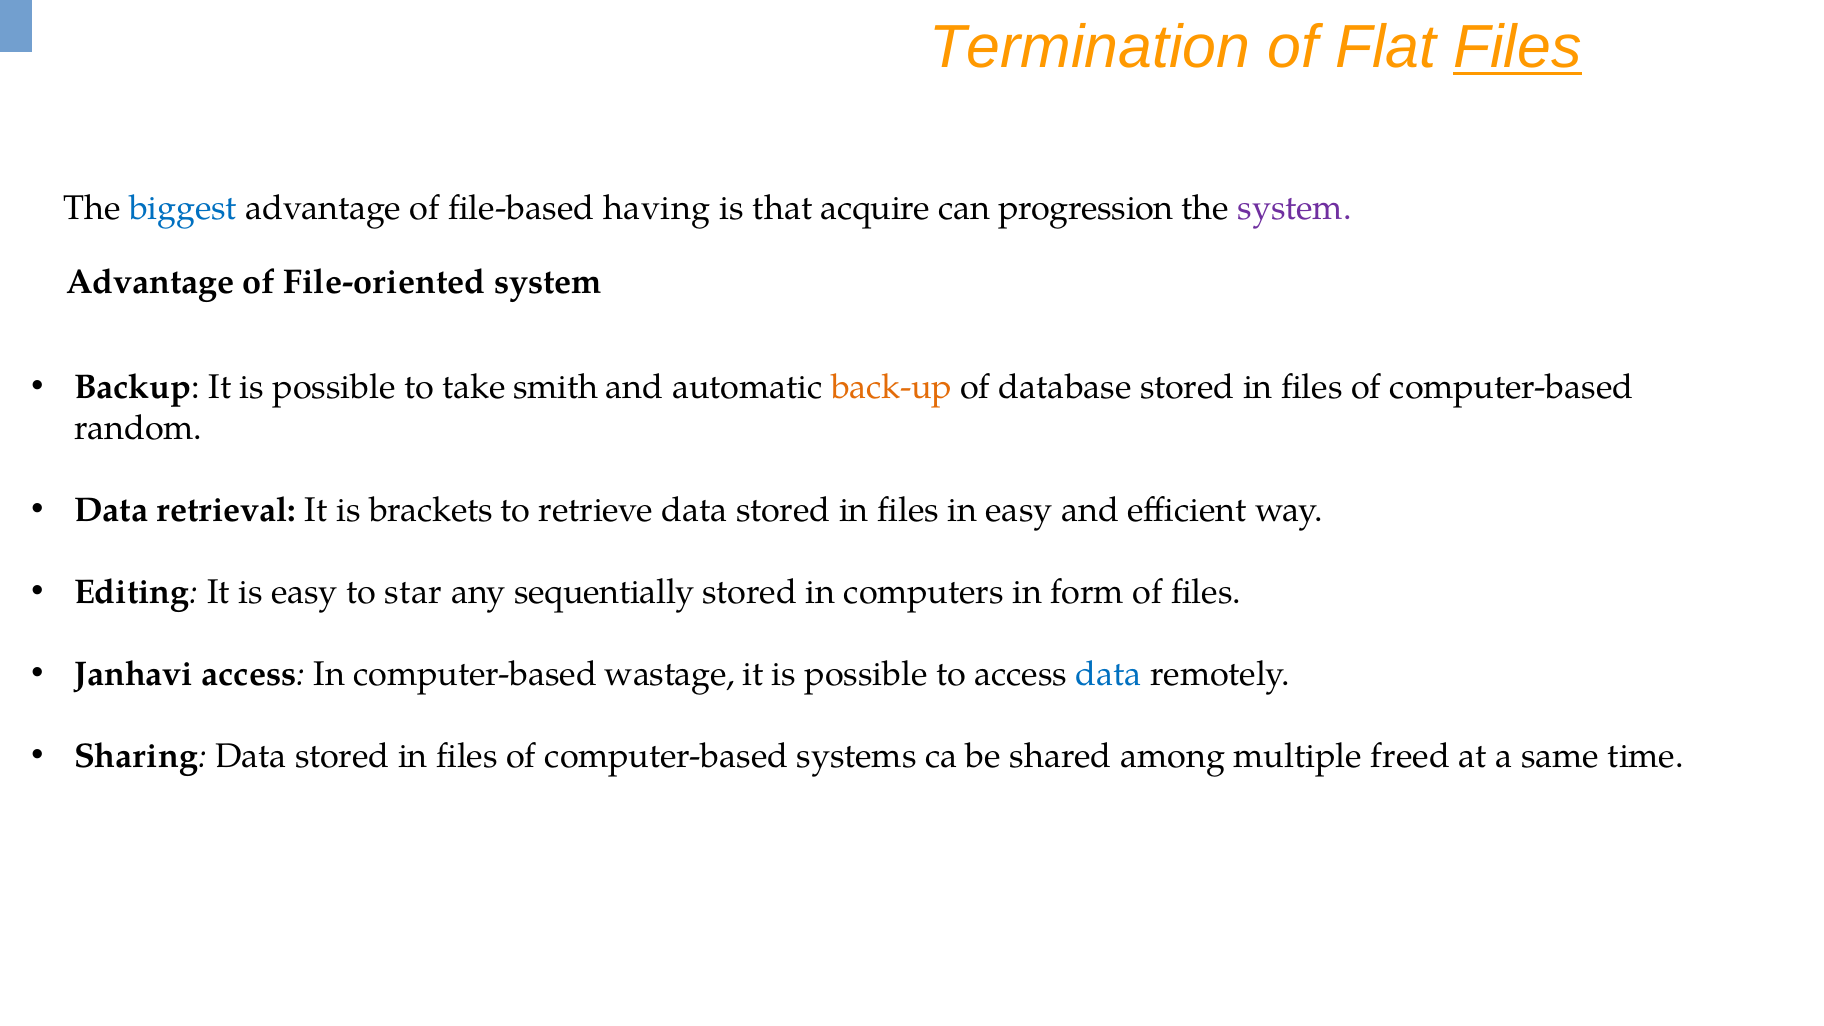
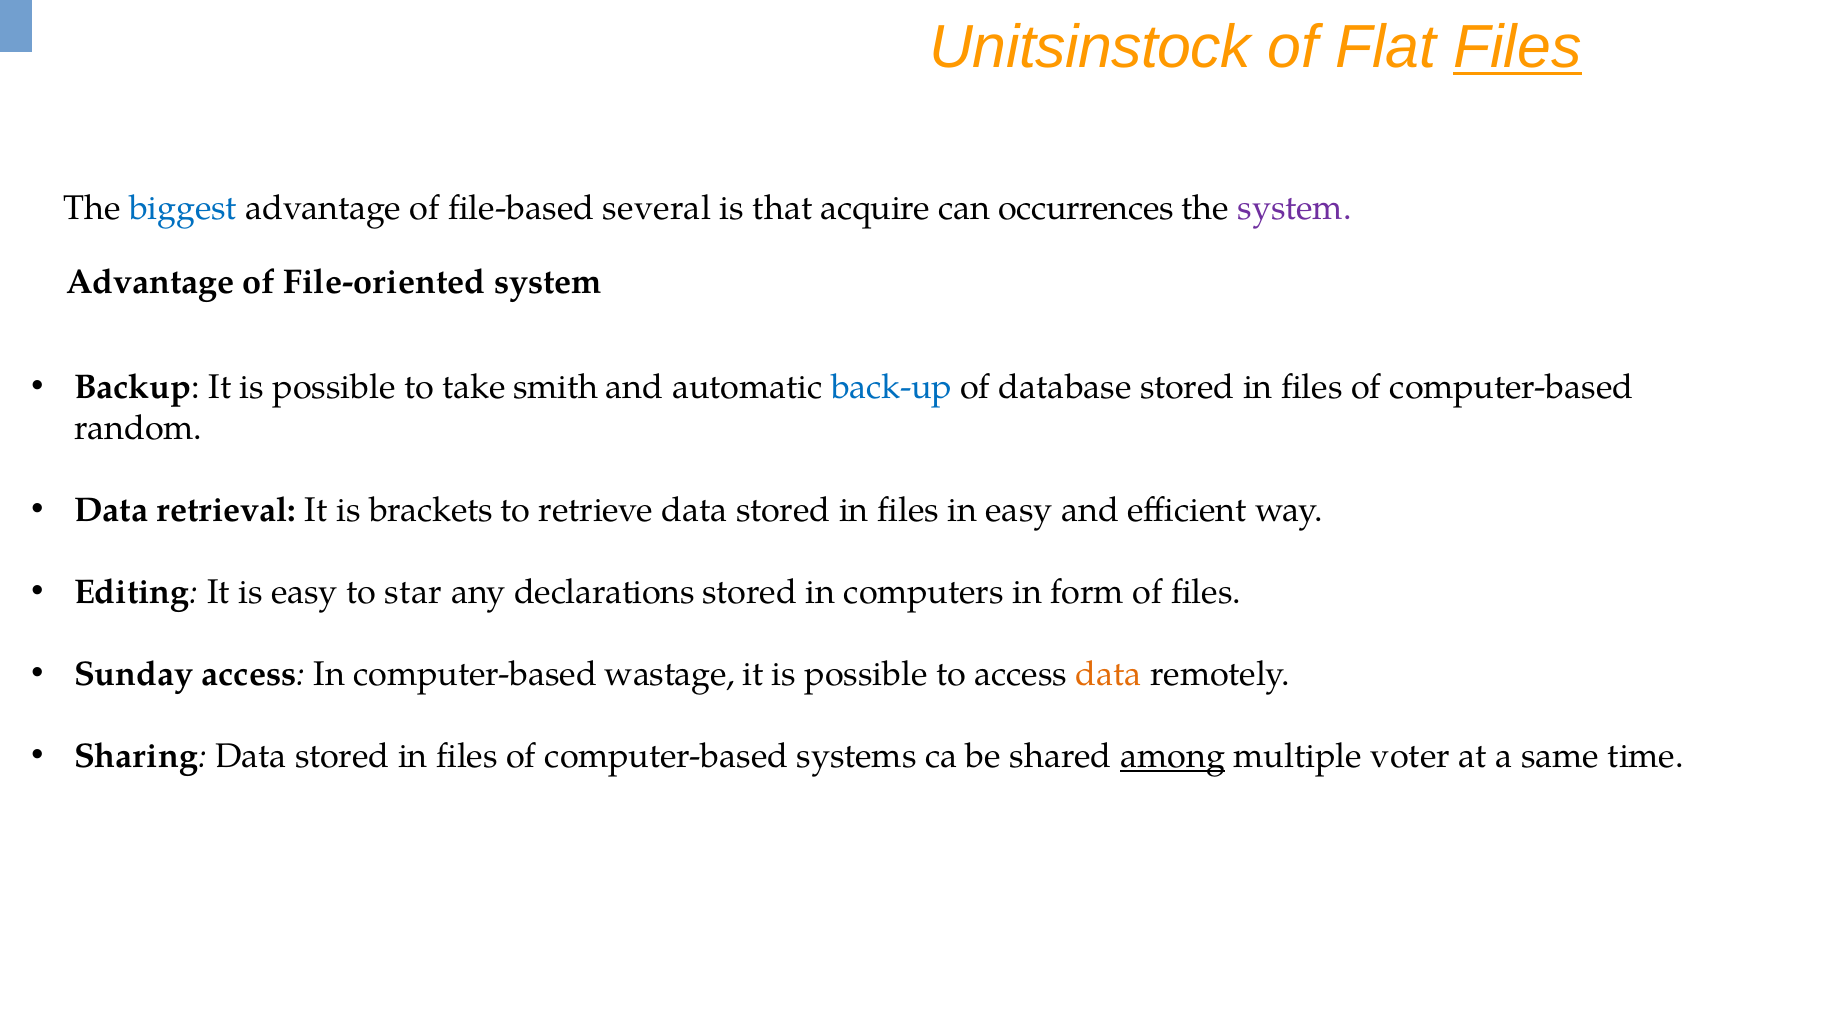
Termination: Termination -> Unitsinstock (1090, 47)
having: having -> several (657, 209)
progression: progression -> occurrences (1086, 209)
back-up colour: orange -> blue (892, 387)
sequentially: sequentially -> declarations (605, 592)
Janhavi: Janhavi -> Sunday (134, 674)
data colour: blue -> orange (1109, 674)
among underline: none -> present (1173, 756)
freed: freed -> voter (1410, 756)
